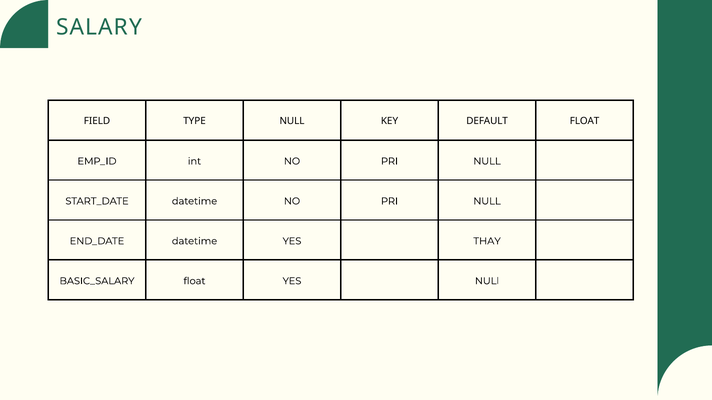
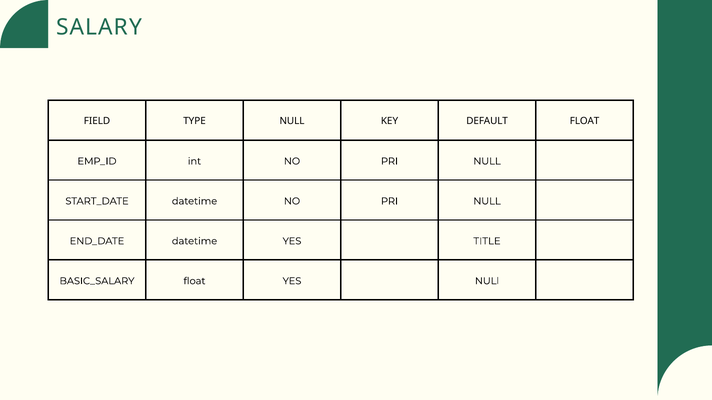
THAY: THAY -> TITLE (487, 241)
